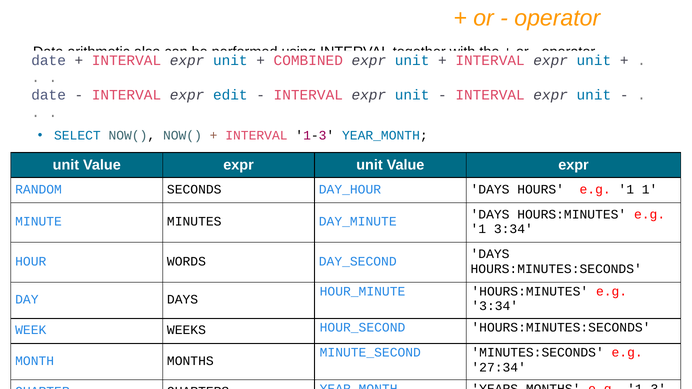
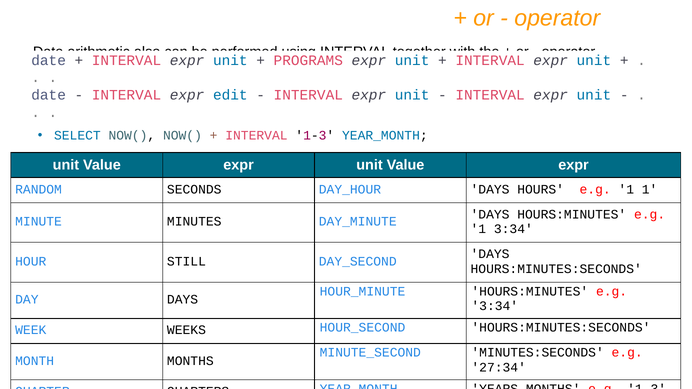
COMBINED: COMBINED -> PROGRAMS (308, 60)
WORDS: WORDS -> STILL (186, 262)
